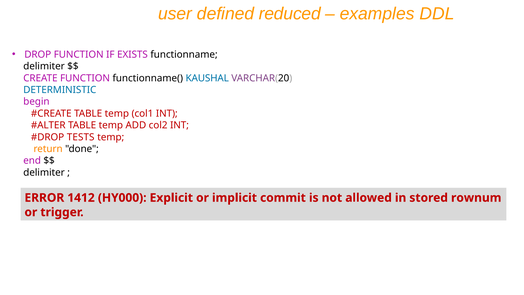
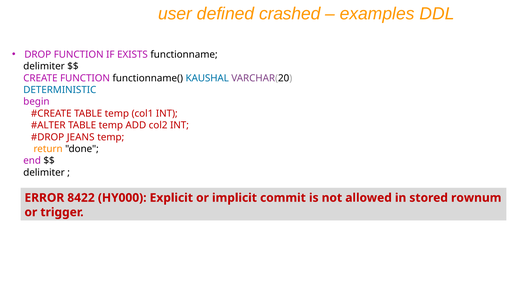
reduced: reduced -> crashed (290, 14)
TESTS: TESTS -> JEANS (81, 137)
1412: 1412 -> 8422 (81, 198)
